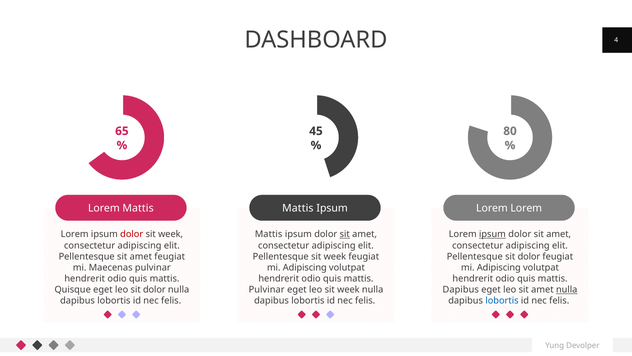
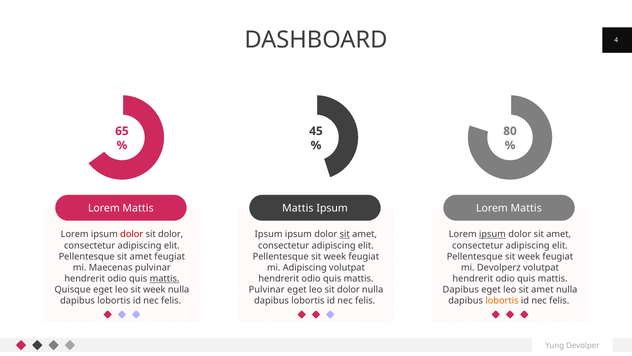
Lorem: Lorem -> Mattis (526, 208)
week: week -> dolor (171, 234)
Mattis: Mattis -> Ipsum (269, 234)
dolor: dolor -> week (529, 256)
Adipiscing: Adipiscing -> Devolperz (499, 267)
mattis underline: none -> present (165, 278)
leo sit dolor: dolor -> week (154, 289)
leo sit week: week -> dolor (348, 289)
nulla underline: present -> none (567, 289)
lobortis colour: blue -> orange (502, 300)
